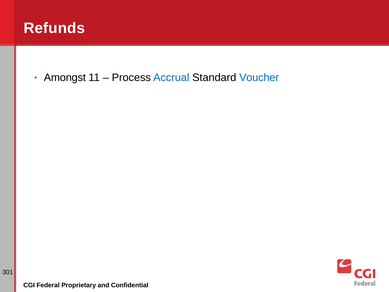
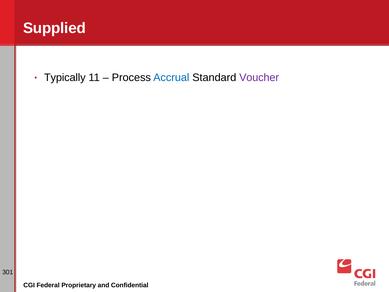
Refunds: Refunds -> Supplied (54, 28)
Amongst: Amongst -> Typically (65, 78)
Voucher colour: blue -> purple (259, 78)
